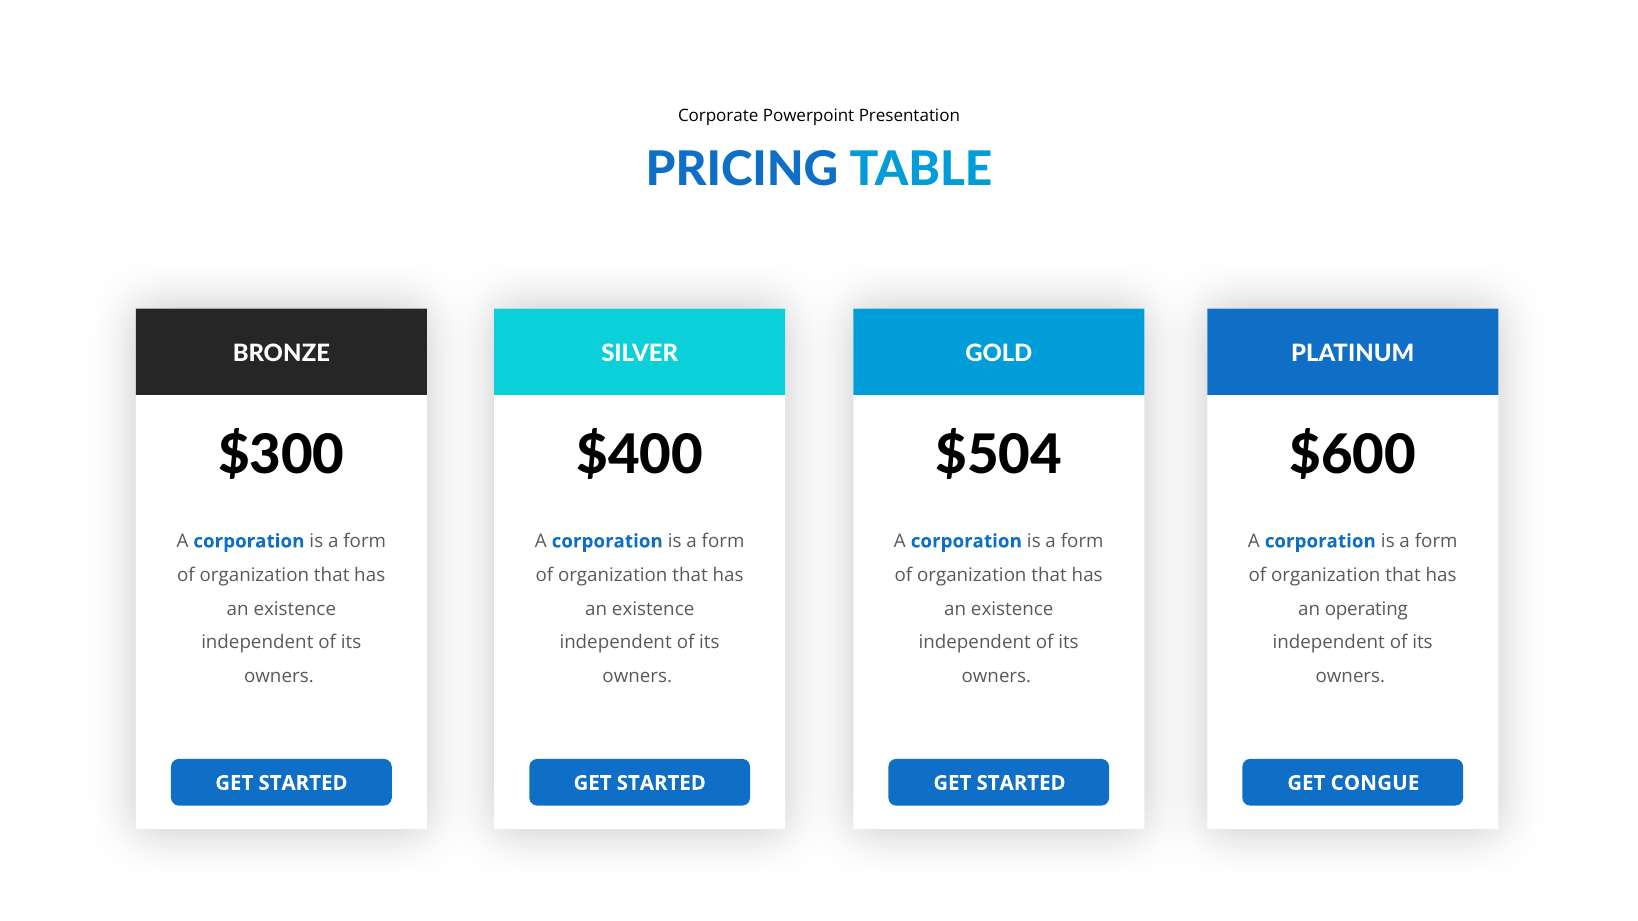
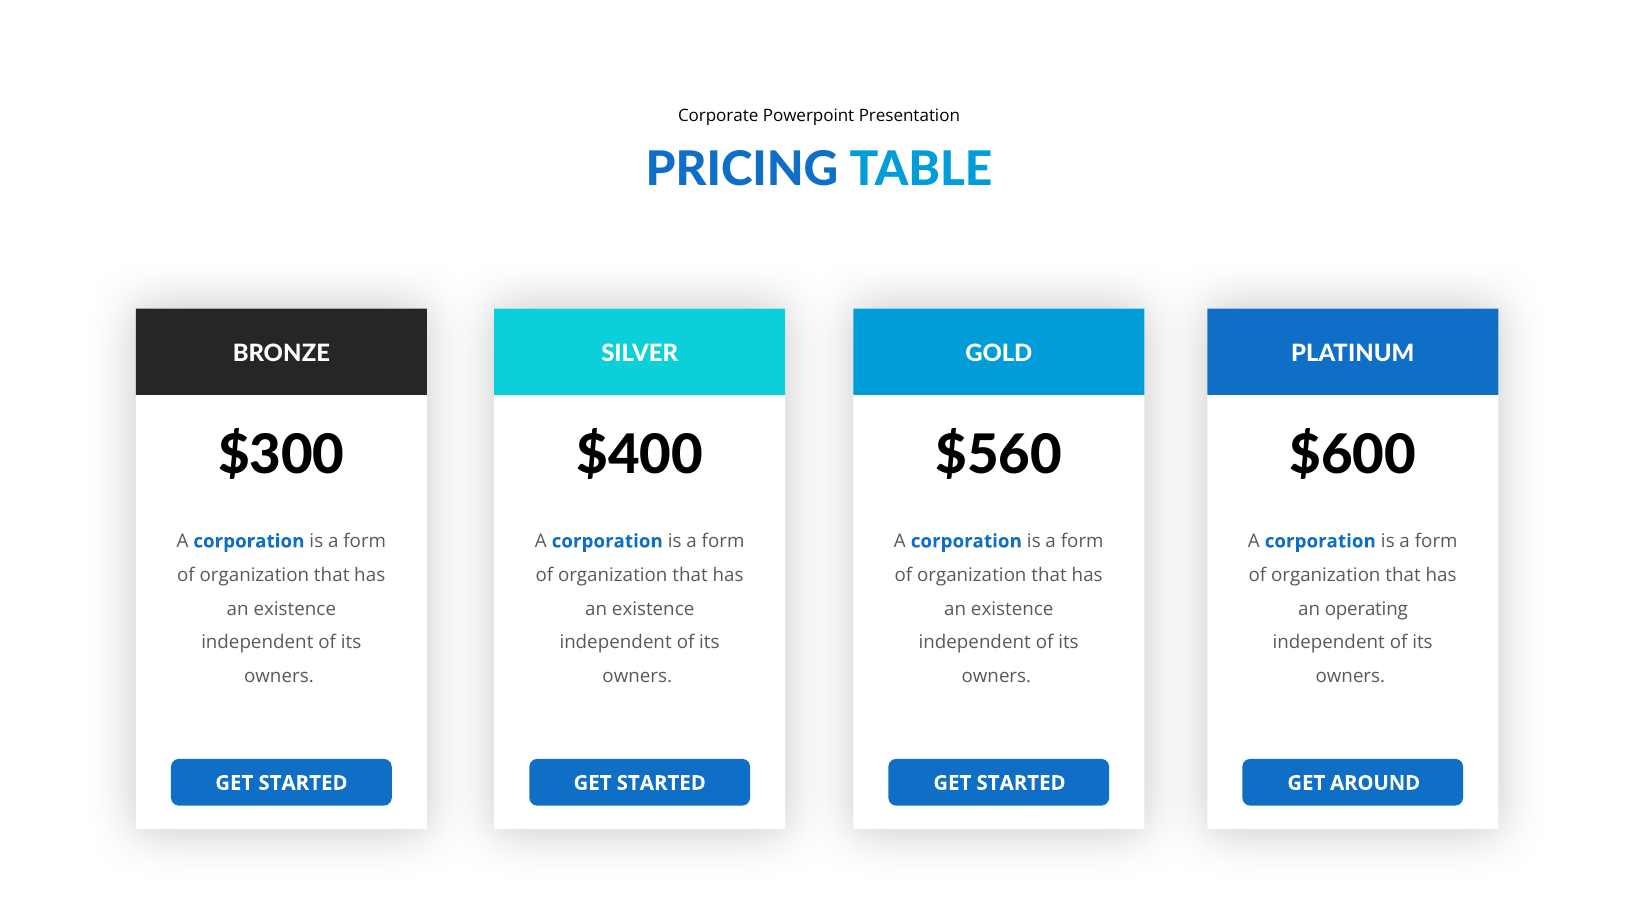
$504: $504 -> $560 (999, 456)
CONGUE: CONGUE -> AROUND (1375, 783)
